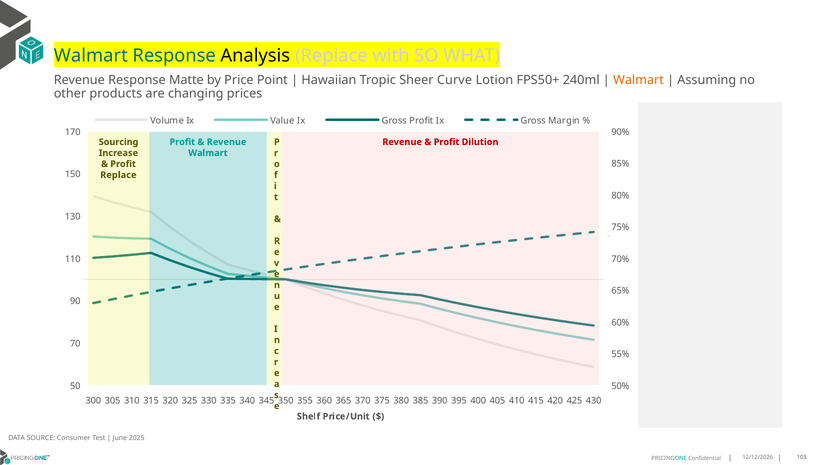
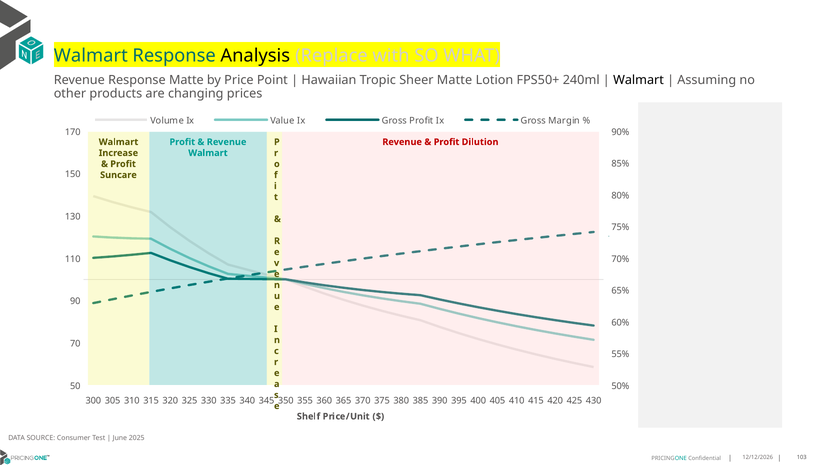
Sheer Curve: Curve -> Matte (454, 80)
Walmart colour: orange -> black (638, 80)
Sourcing: Sourcing -> Walmart (119, 142)
Replace: Replace -> Suncare (118, 175)
